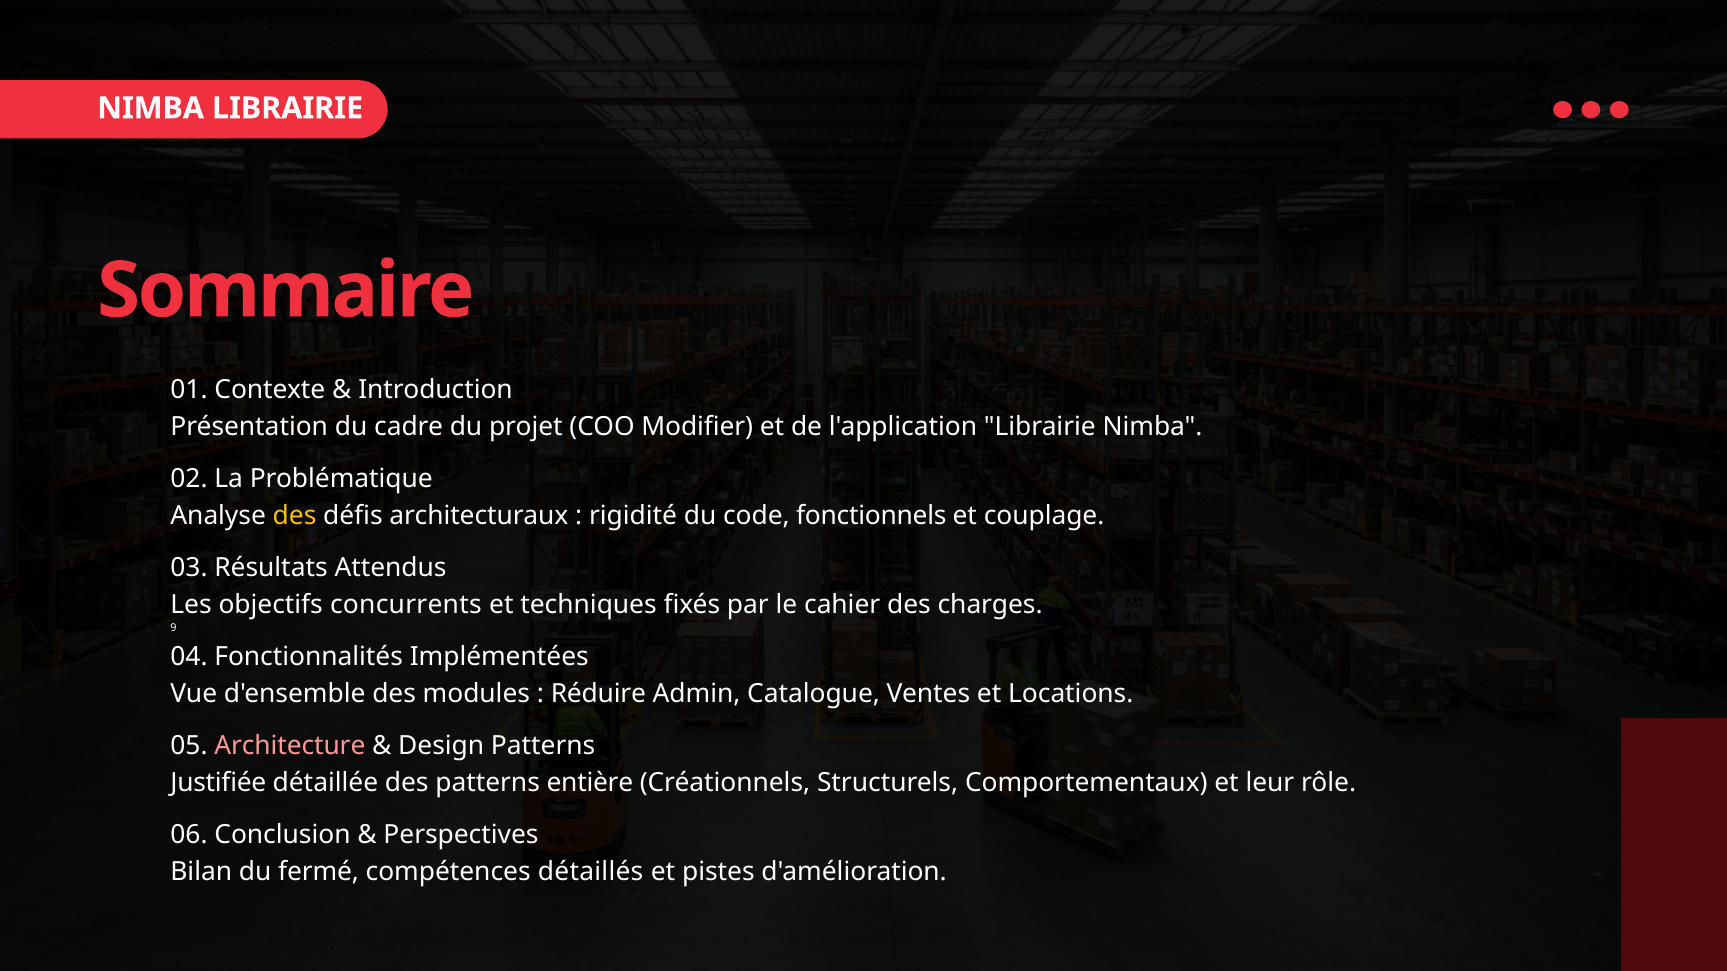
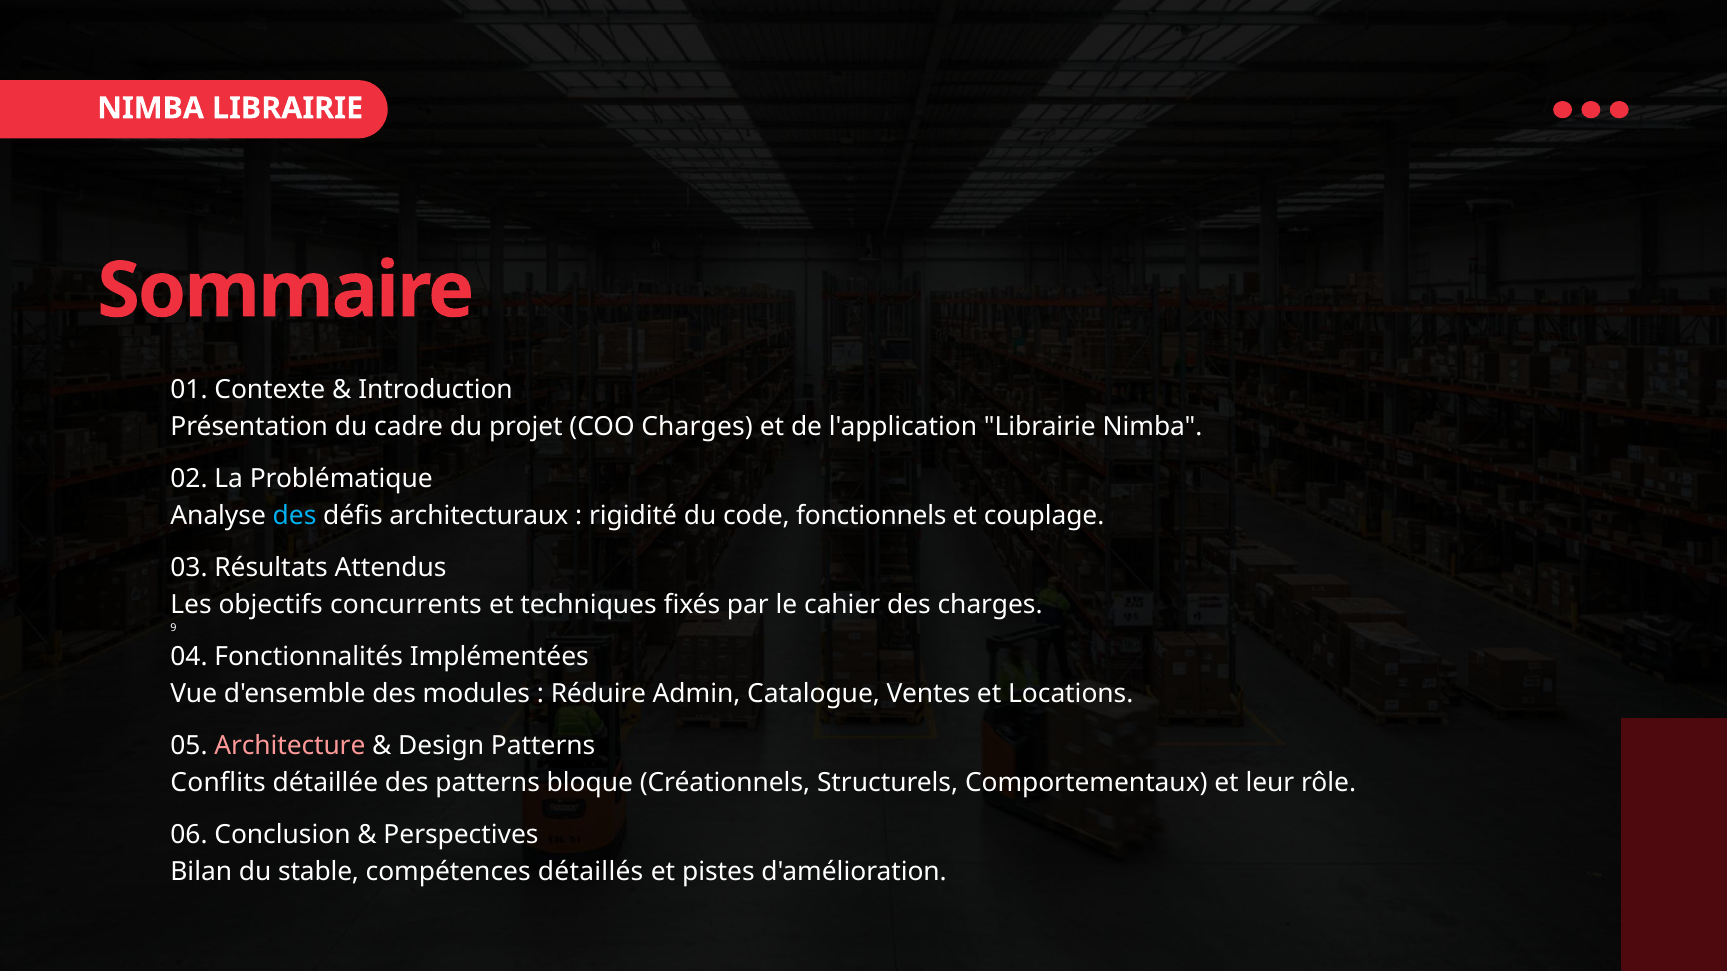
COO Modifier: Modifier -> Charges (697, 427)
des colour: yellow -> light blue (295, 516)
Justifiée: Justifiée -> Conflits (218, 783)
entière: entière -> bloque (590, 783)
fermé: fermé -> stable (319, 872)
